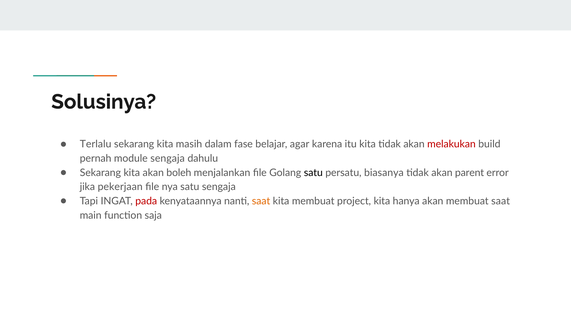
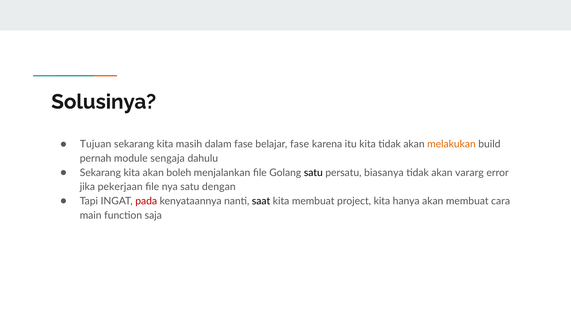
Terlalu: Terlalu -> Tujuan (96, 144)
belajar agar: agar -> fase (300, 144)
melakukan colour: red -> orange (451, 144)
parent: parent -> vararg (469, 173)
satu sengaja: sengaja -> dengan (219, 187)
saat colour: orange -> black (261, 201)
membuat saat: saat -> cara (501, 201)
